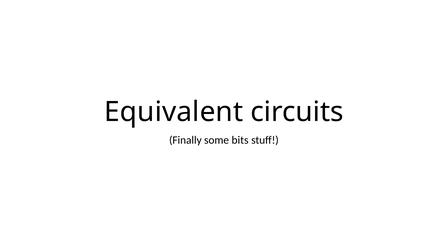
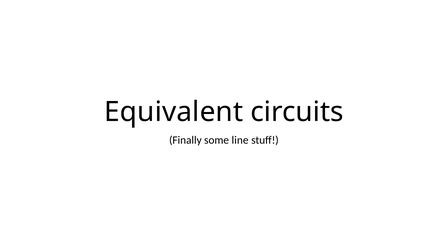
bits: bits -> line (240, 140)
